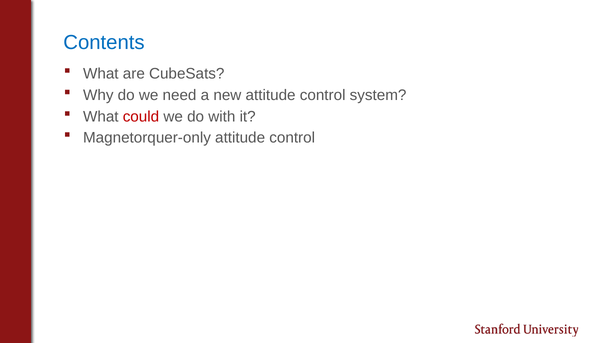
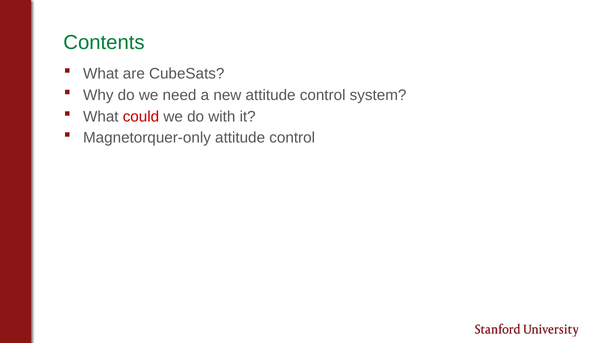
Contents colour: blue -> green (104, 43)
